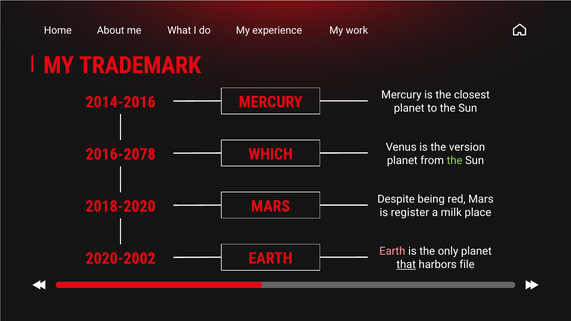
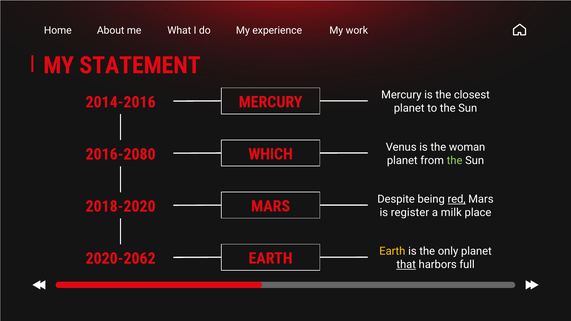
TRADEMARK: TRADEMARK -> STATEMENT (140, 65)
version: version -> woman (467, 147)
2016-2078: 2016-2078 -> 2016-2080 (121, 154)
red underline: none -> present (457, 199)
Earth colour: pink -> yellow (392, 251)
2020-2002: 2020-2002 -> 2020-2062 (121, 259)
file: file -> full (467, 265)
